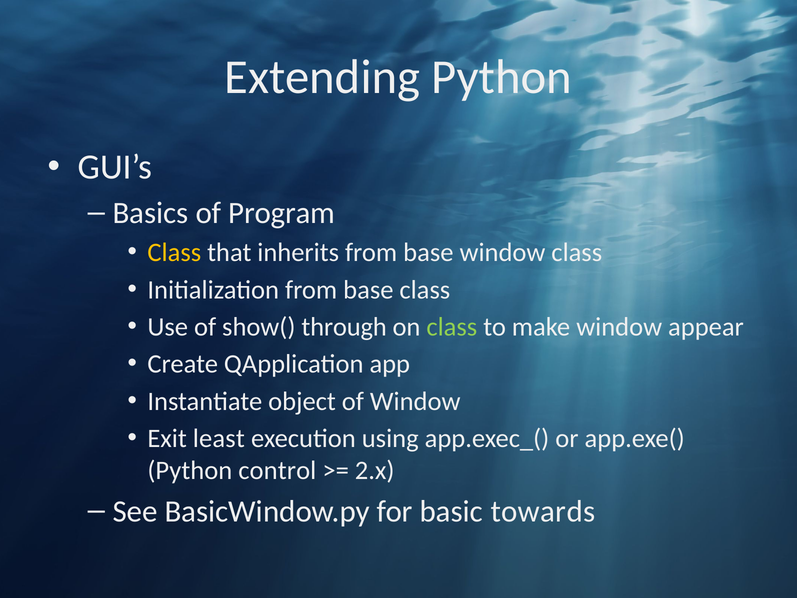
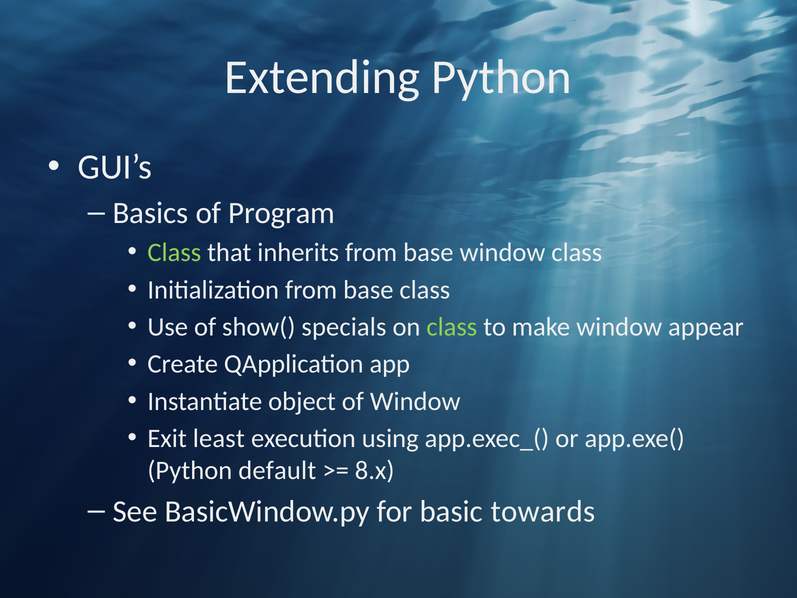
Class colour: yellow -> light green (174, 252)
through: through -> specials (344, 327)
control: control -> default (277, 470)
2.x: 2.x -> 8.x (375, 470)
